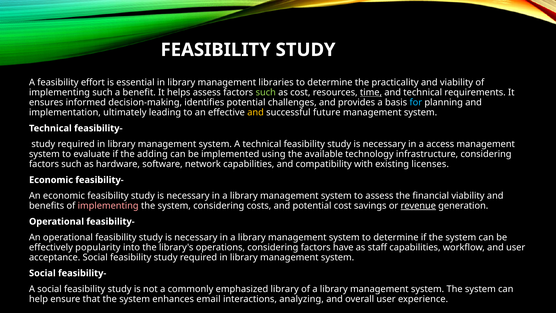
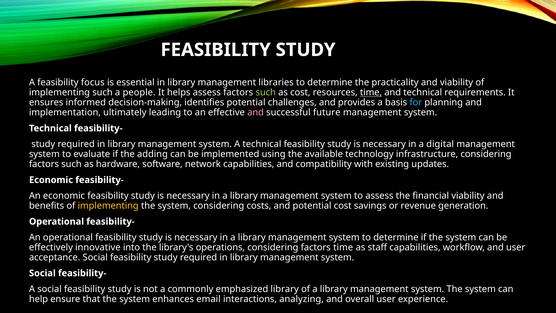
effort: effort -> focus (93, 82)
benefit: benefit -> people (139, 92)
and colour: yellow -> pink (256, 112)
access: access -> digital (440, 144)
licenses: licenses -> updates (430, 164)
implementing colour: pink -> yellow (108, 206)
revenue underline: present -> none (418, 206)
popularity: popularity -> innovative (98, 247)
factors have: have -> time (343, 247)
